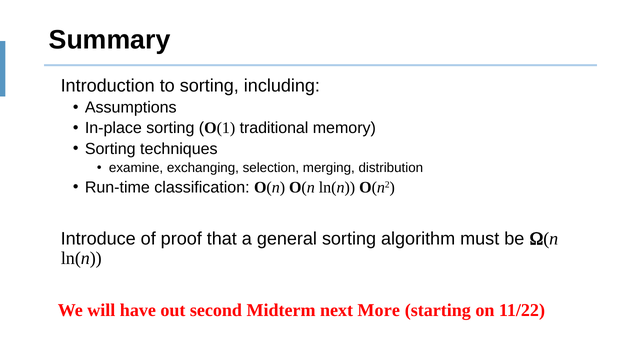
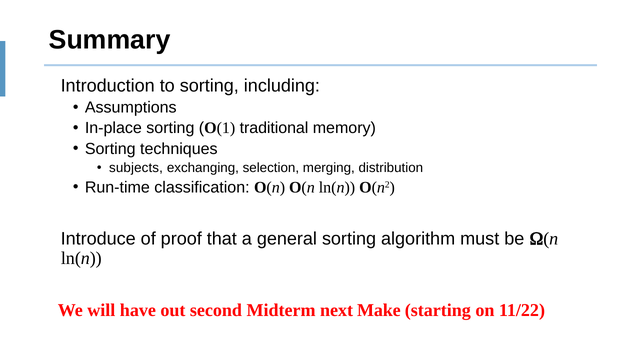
examine: examine -> subjects (136, 168)
More: More -> Make (379, 310)
